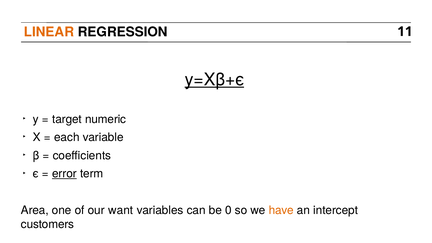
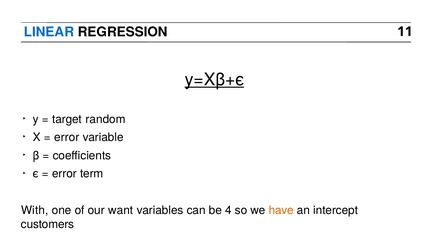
LINEAR colour: orange -> blue (49, 32)
numeric: numeric -> random (106, 119)
each: each -> error (67, 137)
error underline: present -> none (64, 173)
Area: Area -> With (35, 210)
0: 0 -> 4 (228, 210)
